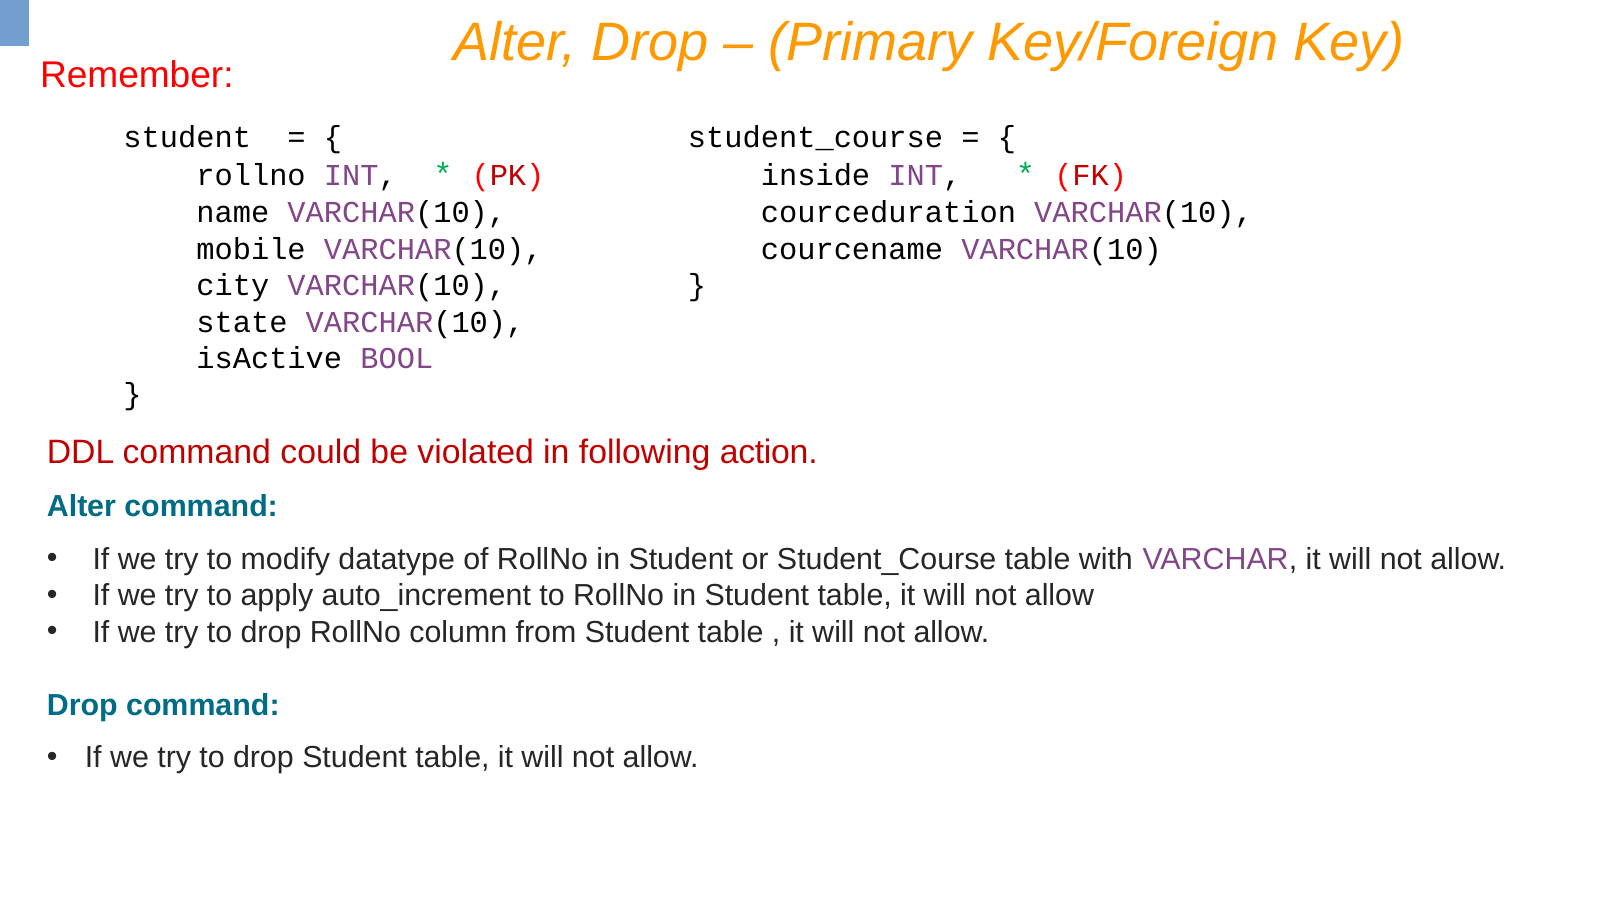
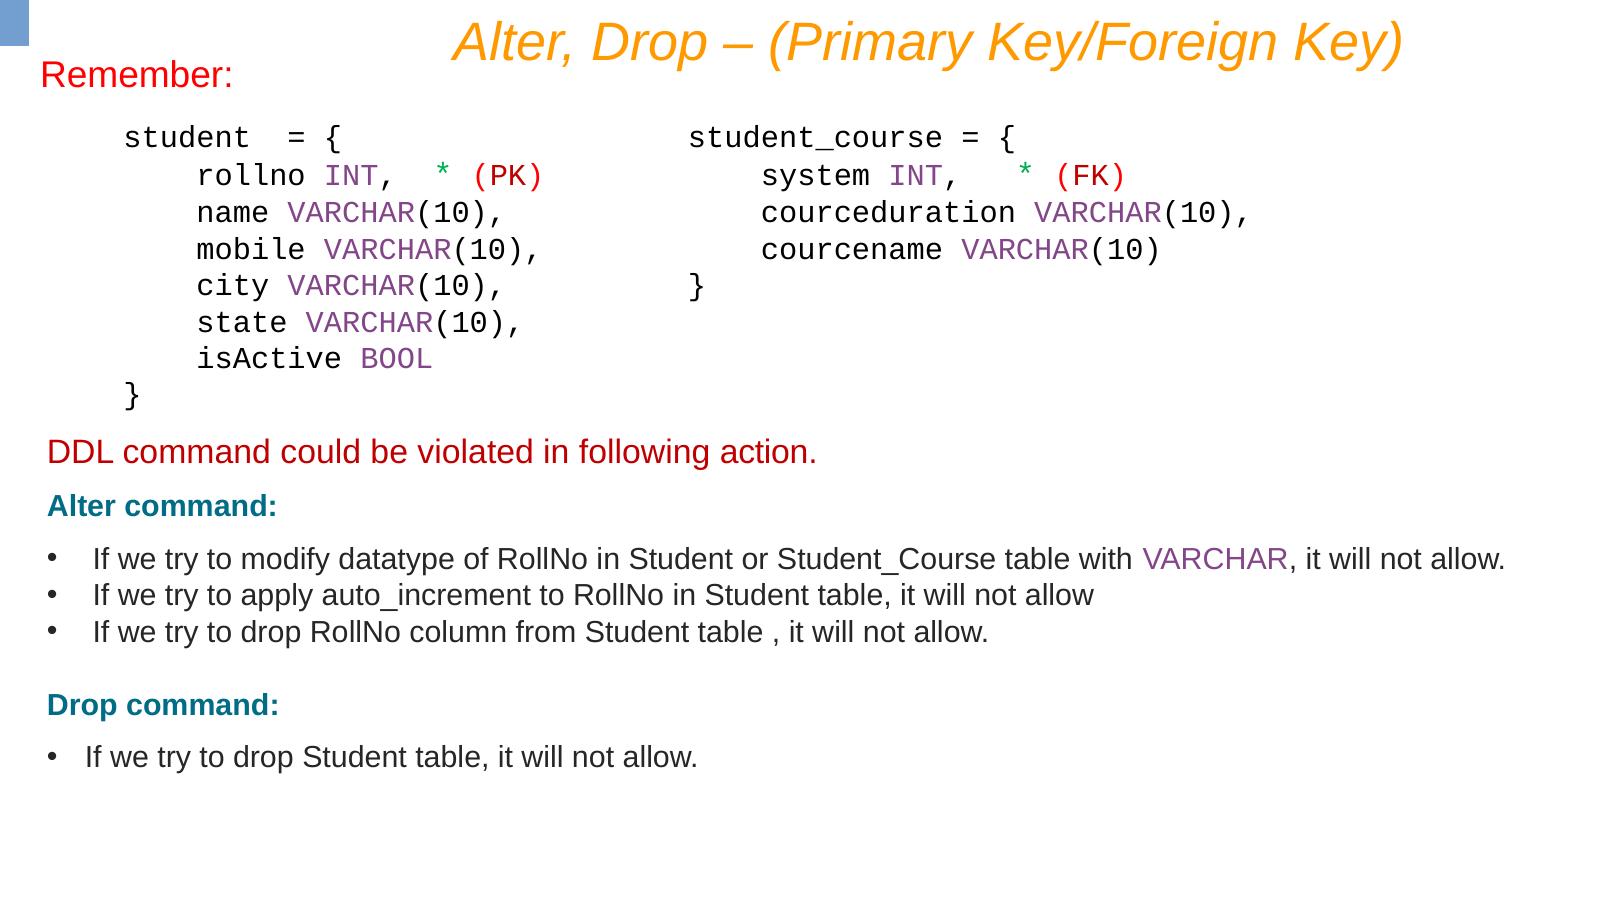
inside: inside -> system (816, 176)
